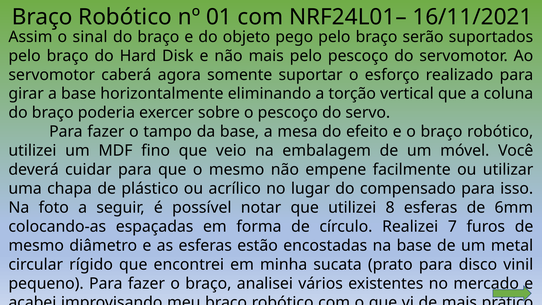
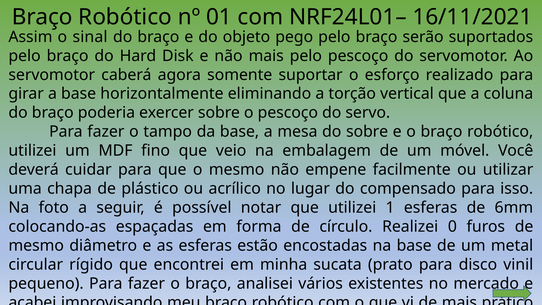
do efeito: efeito -> sobre (367, 132)
8: 8 -> 1 (390, 208)
7: 7 -> 0 (452, 227)
